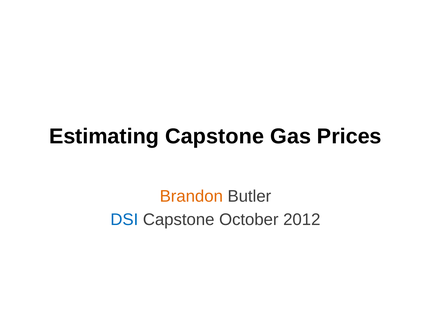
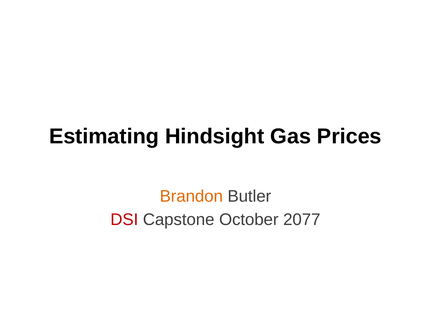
Estimating Capstone: Capstone -> Hindsight (215, 137)
DSI colour: blue -> red (124, 220)
2012: 2012 -> 2077 (302, 220)
